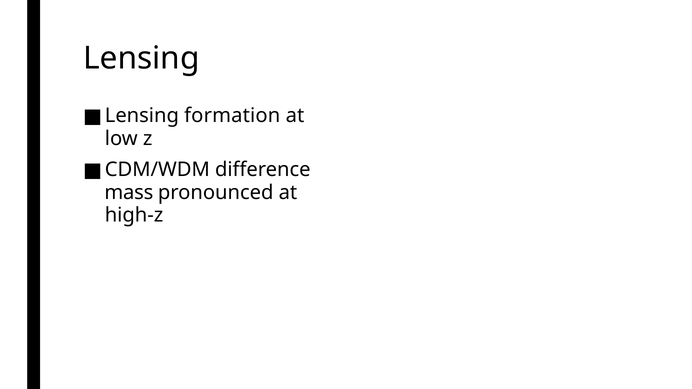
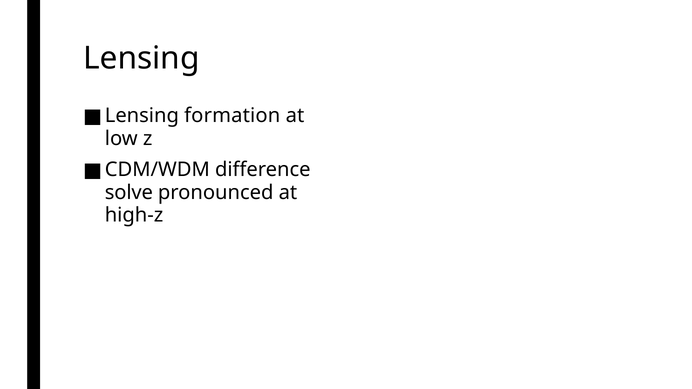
mass: mass -> solve (129, 193)
